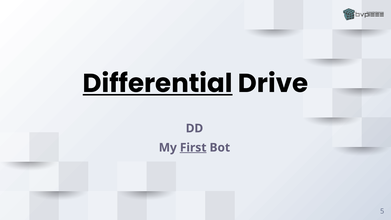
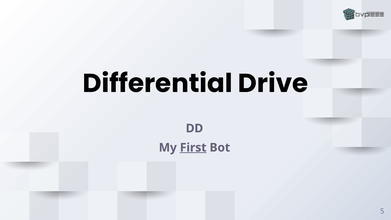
Differential underline: present -> none (158, 84)
